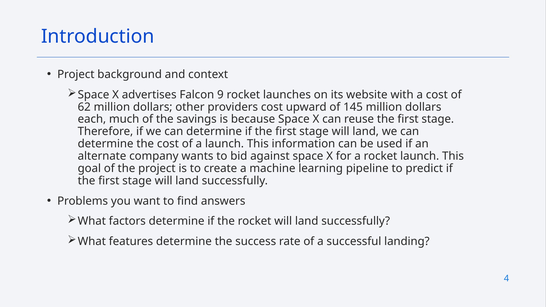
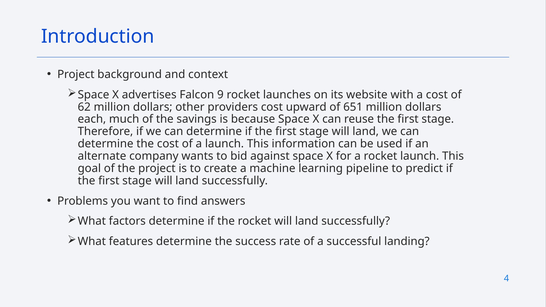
145: 145 -> 651 (353, 107)
